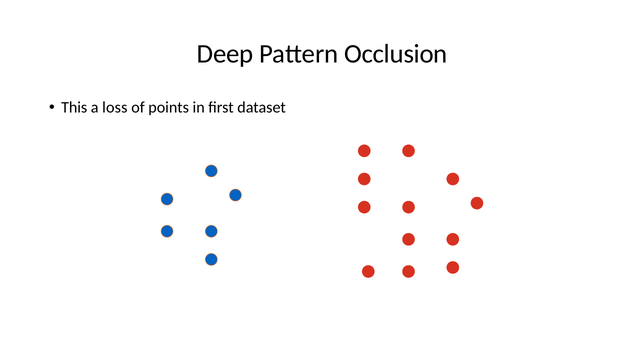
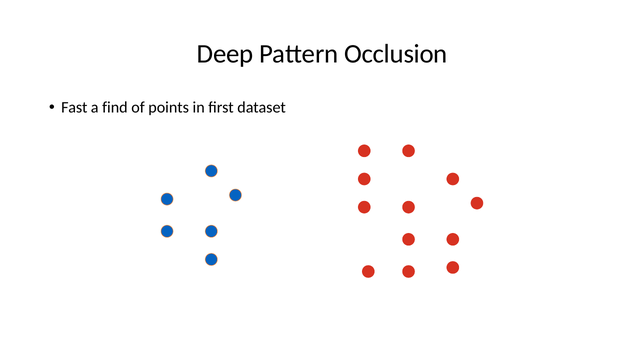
This: This -> Fast (74, 107)
loss: loss -> find (115, 107)
